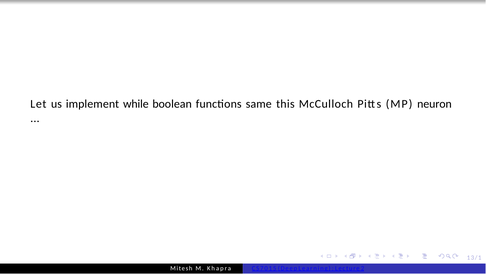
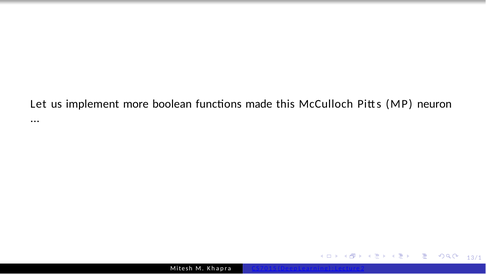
while: while -> more (136, 104)
same: same -> made (259, 104)
